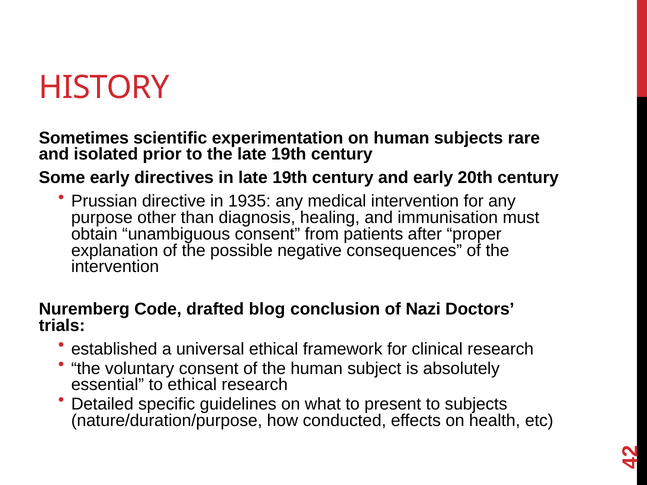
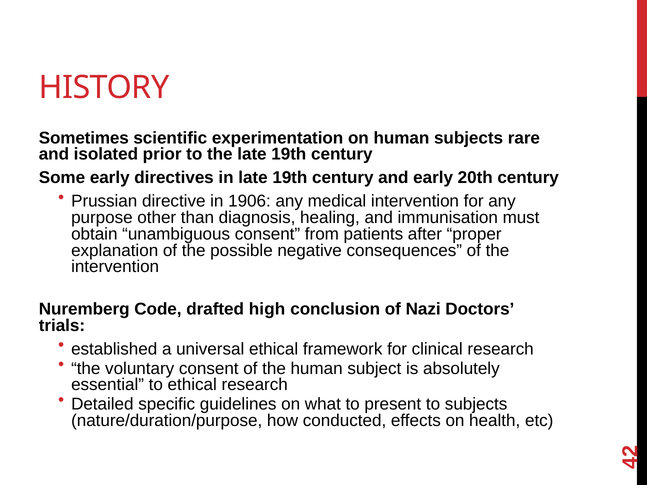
1935: 1935 -> 1906 (249, 201)
blog: blog -> high (267, 310)
